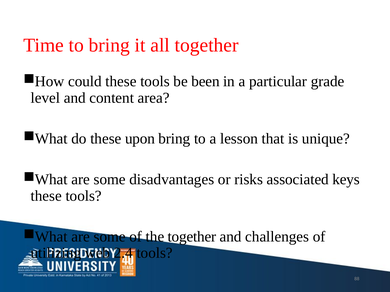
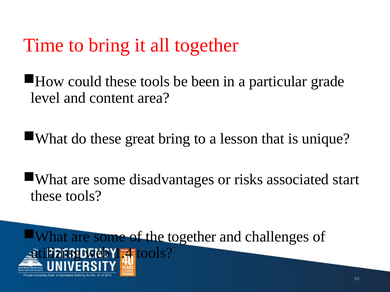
upon: upon -> great (140, 139)
keys: keys -> start (346, 180)
2.4: 2.4 -> 1.4 (123, 253)
